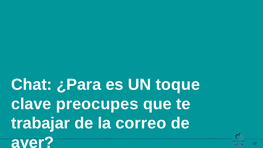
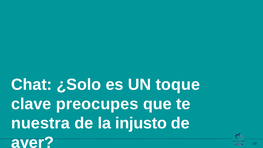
¿Para: ¿Para -> ¿Solo (79, 85)
trabajar: trabajar -> nuestra (40, 123)
correo: correo -> injusto (141, 123)
